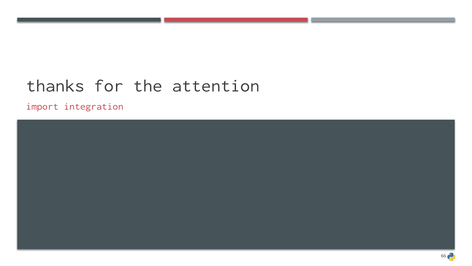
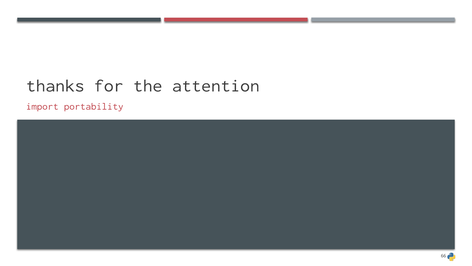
integration: integration -> portability (94, 106)
